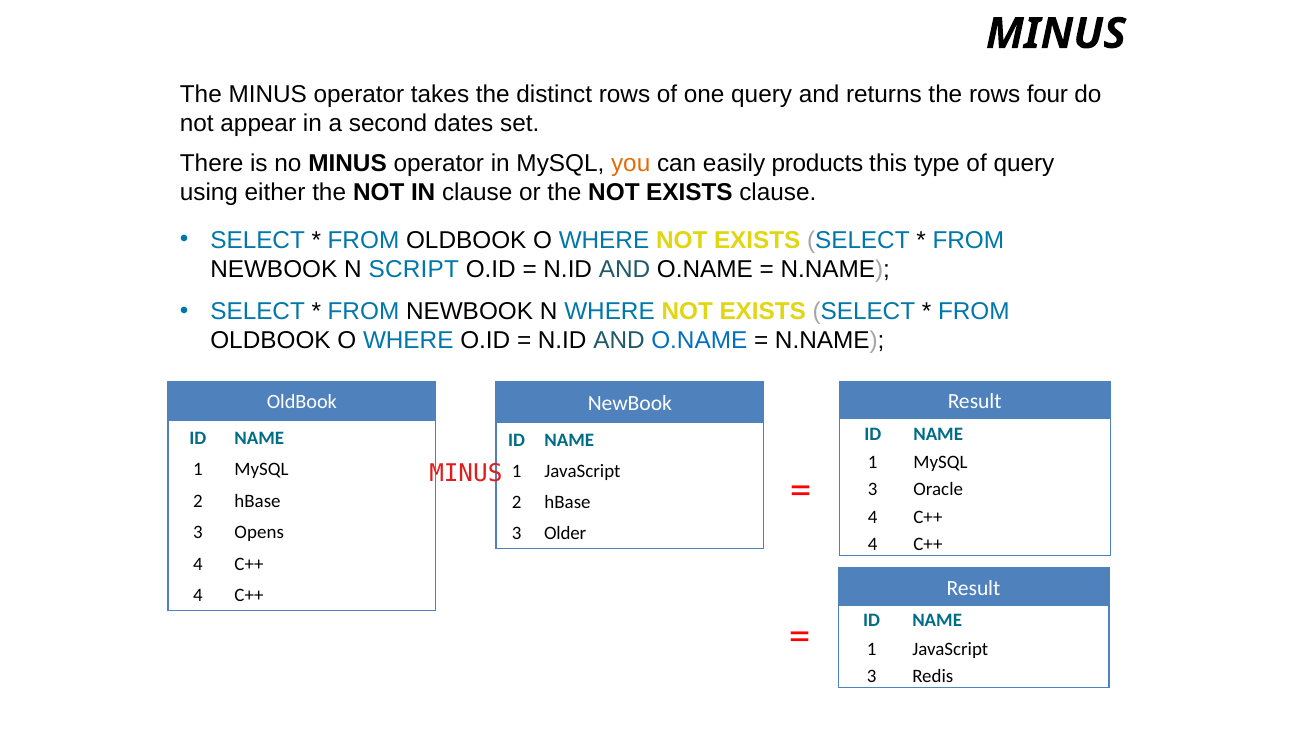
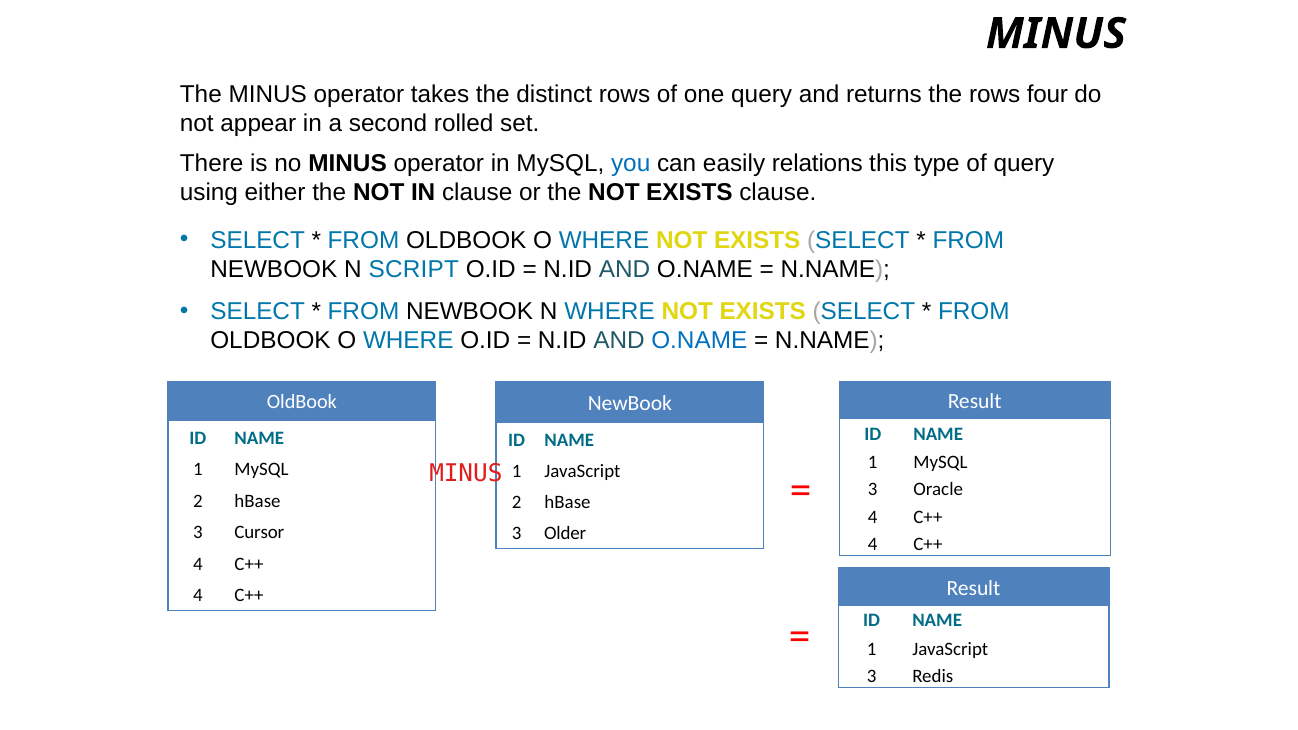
dates: dates -> rolled (464, 123)
you colour: orange -> blue (631, 163)
products: products -> relations (817, 163)
Opens: Opens -> Cursor (259, 533)
